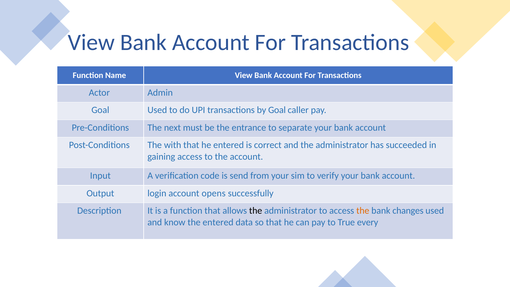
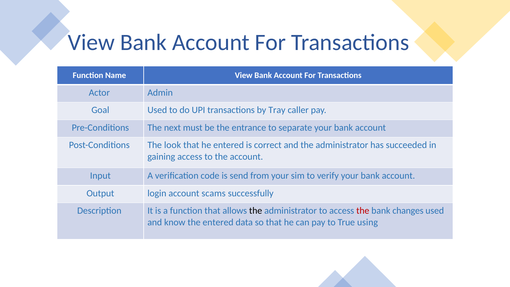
by Goal: Goal -> Tray (277, 110)
with: with -> look (173, 145)
opens: opens -> scams (214, 193)
the colour: orange -> red (363, 211)
every: every -> using (368, 222)
